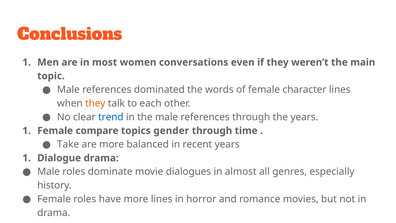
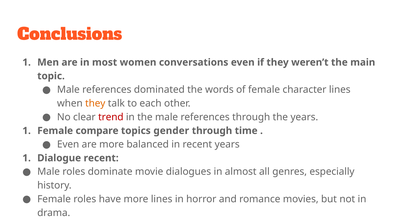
trend colour: blue -> red (111, 117)
Take: Take -> Even (68, 144)
Dialogue drama: drama -> recent (101, 158)
